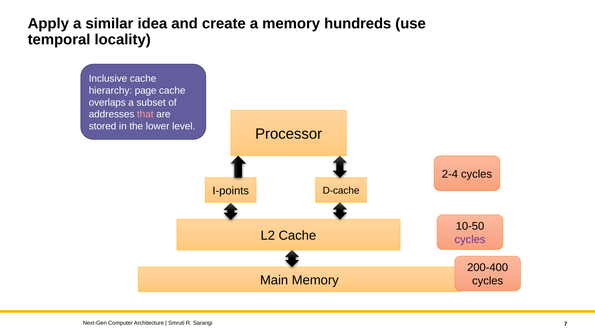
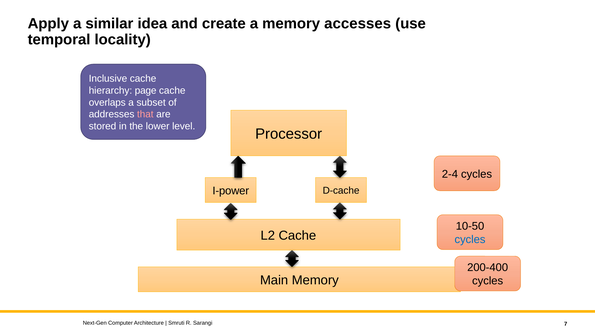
hundreds: hundreds -> accesses (358, 24)
I-points: I-points -> I-power (231, 191)
cycles colour: purple -> blue (470, 240)
